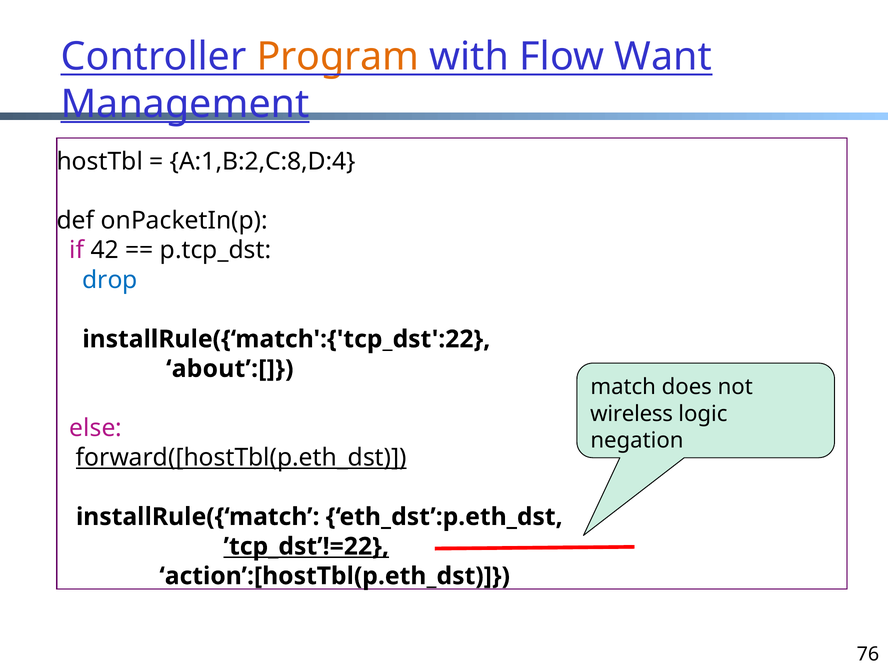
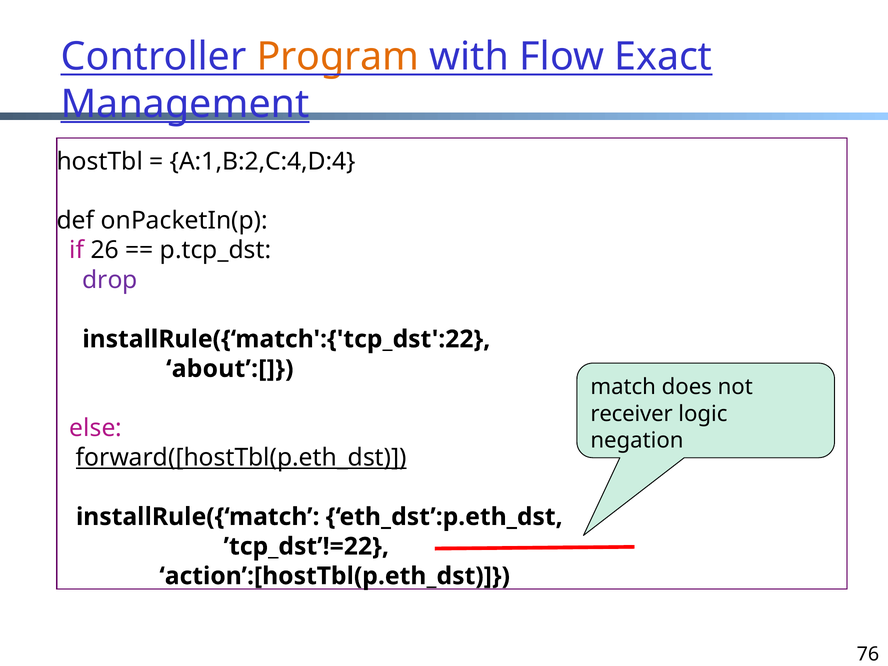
Want: Want -> Exact (663, 57)
A:1,B:2,C:8,D:4: A:1,B:2,C:8,D:4 -> A:1,B:2,C:4,D:4 (263, 161)
42: 42 -> 26 (105, 250)
drop colour: blue -> purple (110, 280)
wireless: wireless -> receiver (632, 414)
’tcp_dst’!=22 underline: present -> none (306, 546)
